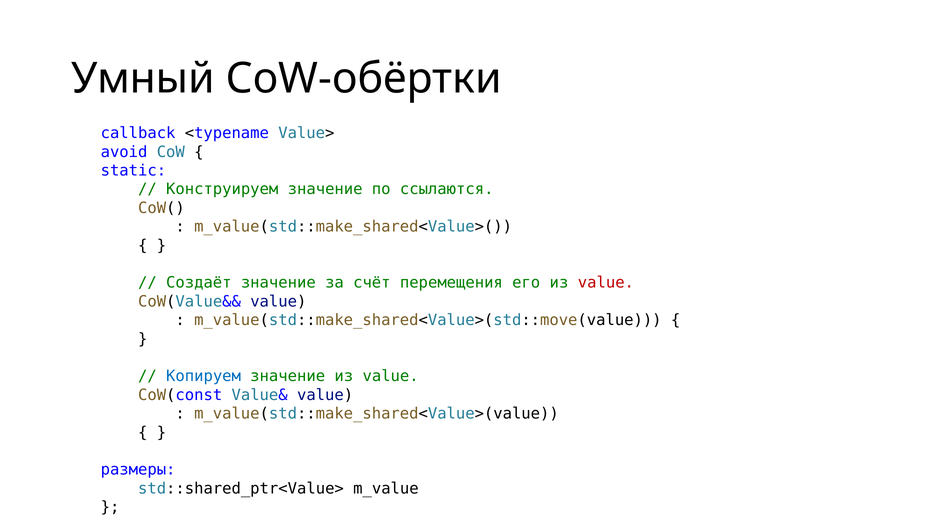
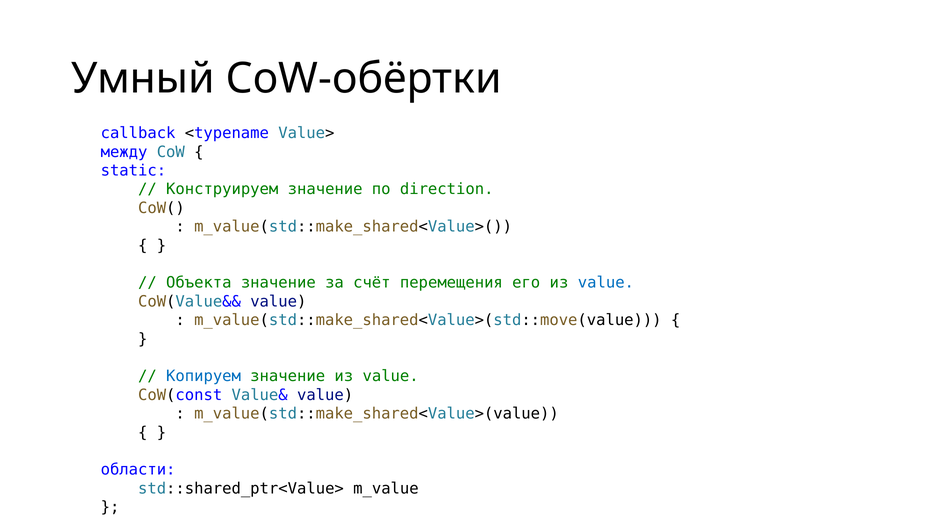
avoid: avoid -> между (124, 152)
ссылаются: ссылаются -> direction (447, 189)
Создаёт: Создаёт -> Объекта (199, 283)
value colour: red -> blue (606, 283)
размеры: размеры -> области (138, 470)
